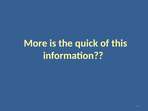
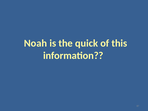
More: More -> Noah (35, 43)
